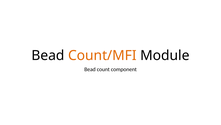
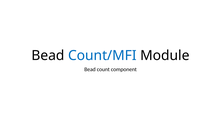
Count/MFI colour: orange -> blue (102, 55)
